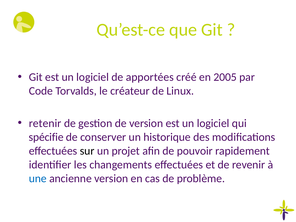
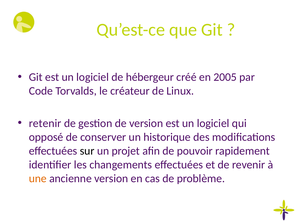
apportées: apportées -> hébergeur (150, 77)
spécifie: spécifie -> opposé (46, 137)
une colour: blue -> orange (38, 178)
